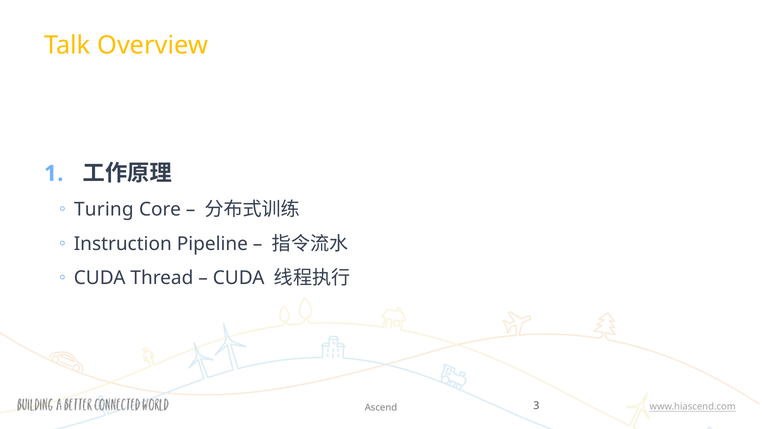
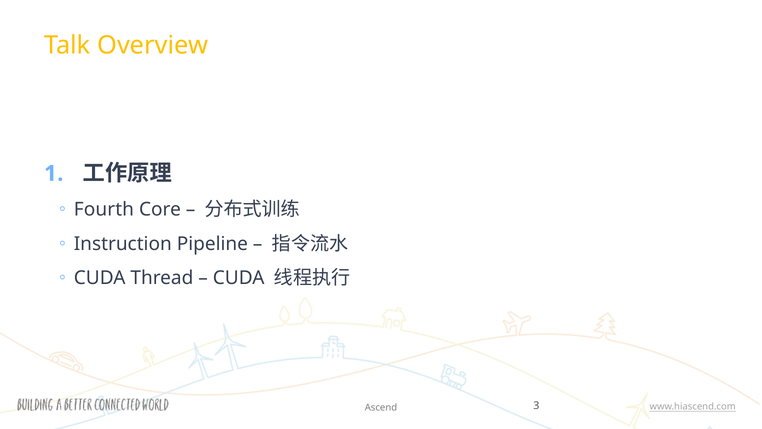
Turing: Turing -> Fourth (104, 209)
